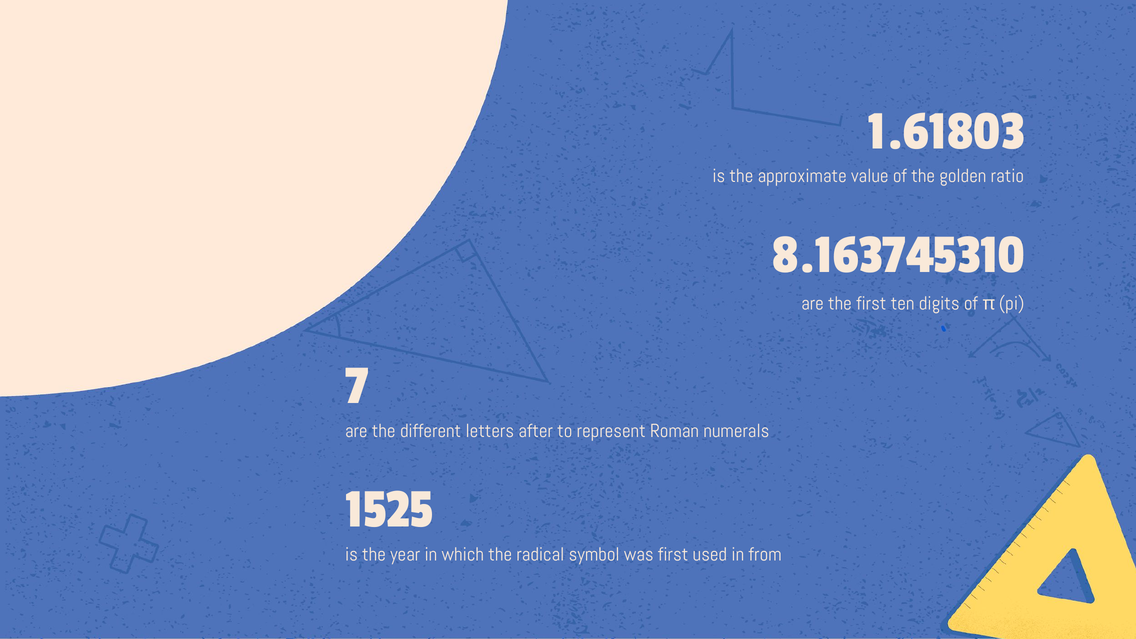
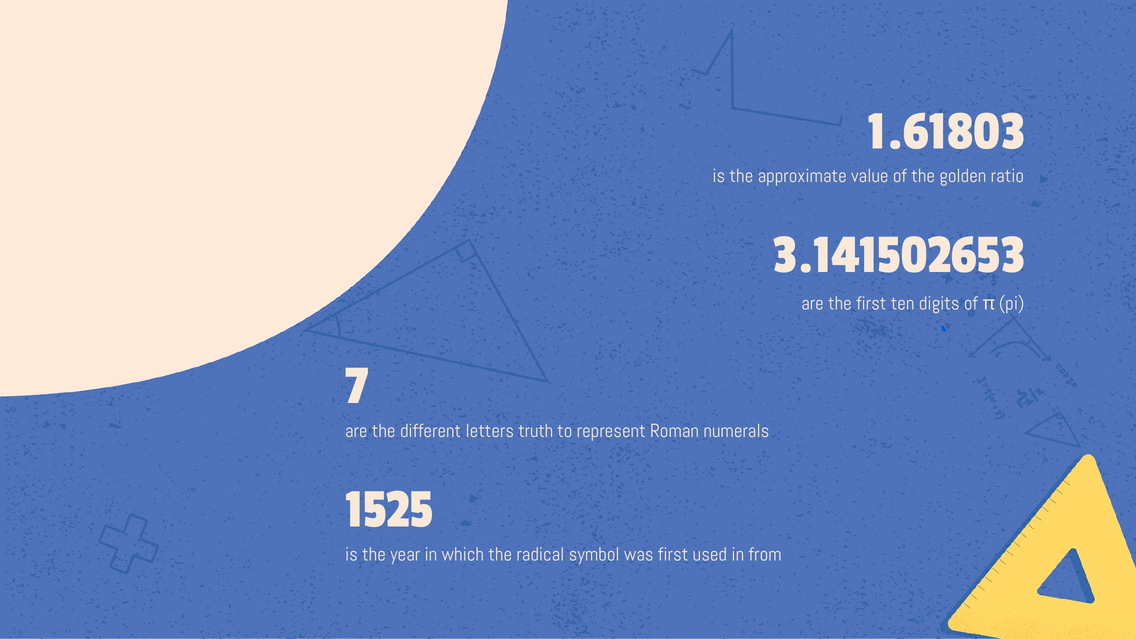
8.163745310: 8.163745310 -> 3.141502653 (899, 253)
after: after -> truth (536, 431)
